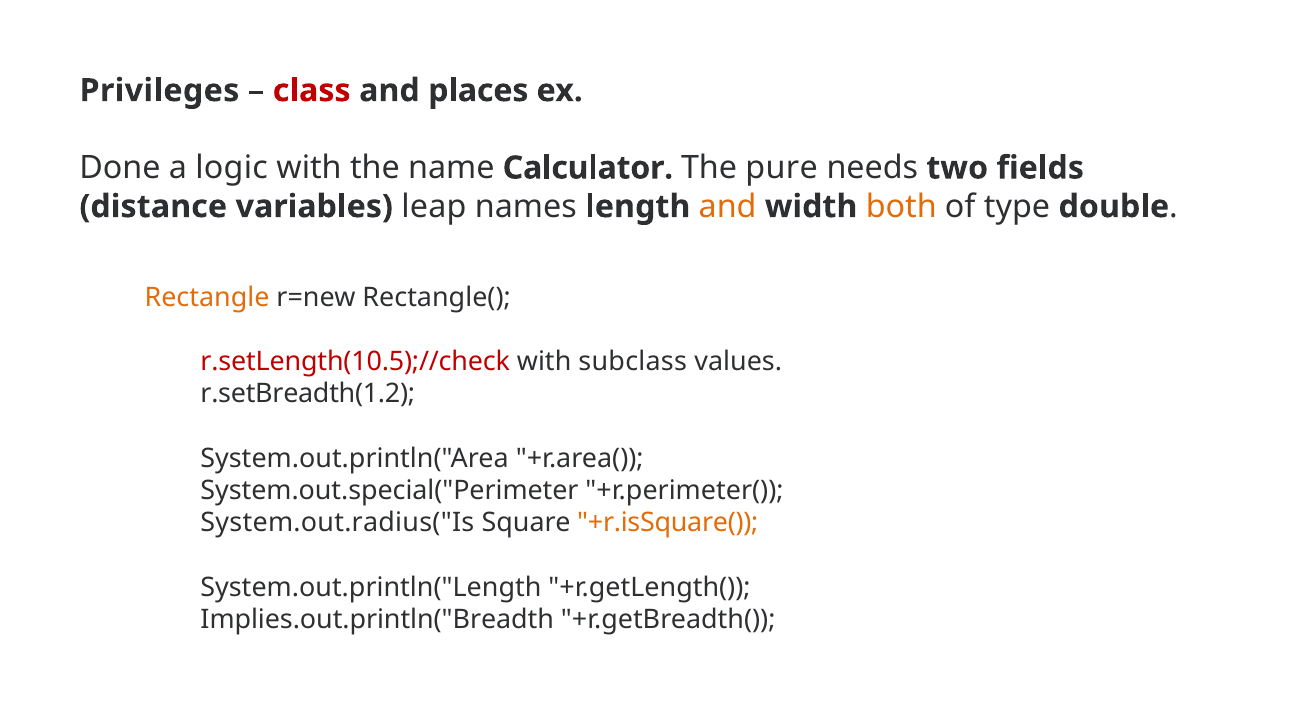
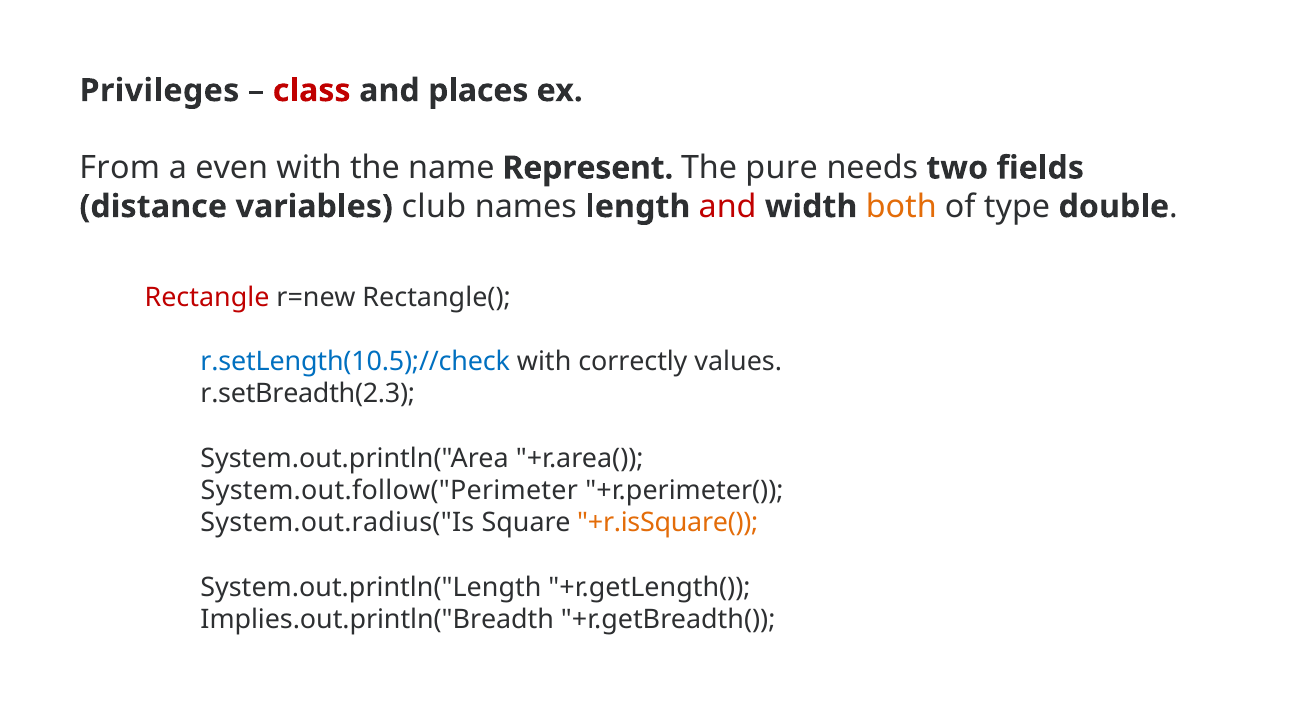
Done: Done -> From (120, 168)
logic: logic -> even (232, 168)
Calculator: Calculator -> Represent (588, 168)
leap: leap -> club (434, 207)
and colour: orange -> red (728, 207)
Rectangle colour: orange -> red (207, 297)
r.setLength(10.5);//check colour: red -> blue (355, 362)
subclass: subclass -> correctly (633, 362)
r.setBreadth(1.2: r.setBreadth(1.2 -> r.setBreadth(2.3 (308, 394)
System.out.special("Perimeter: System.out.special("Perimeter -> System.out.follow("Perimeter (389, 491)
